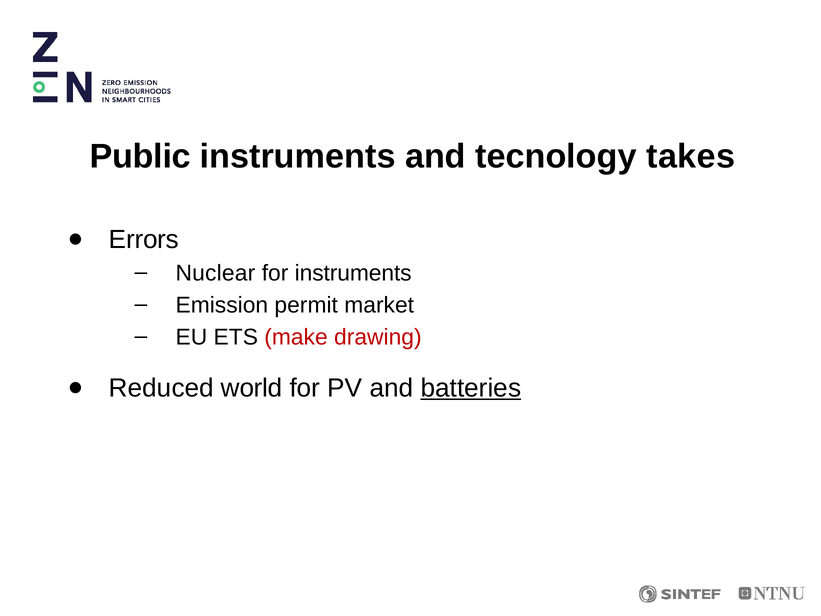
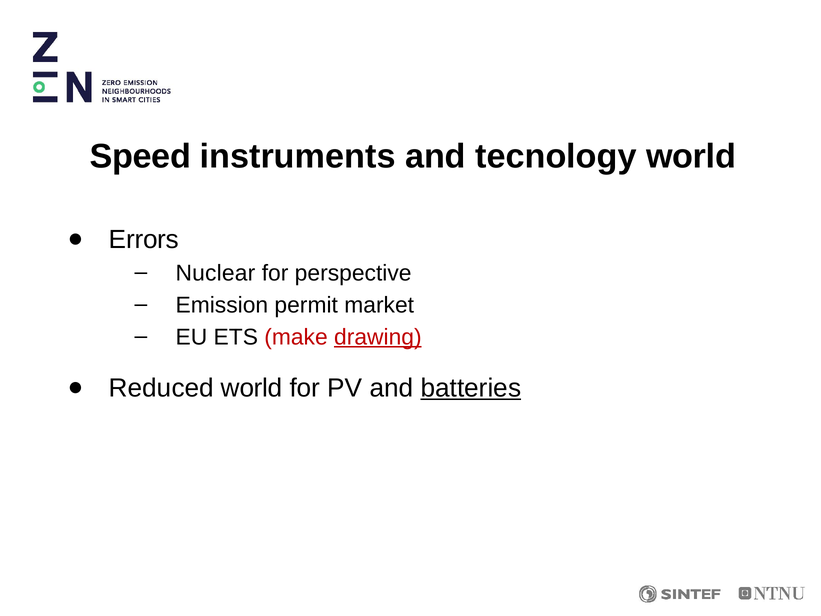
Public: Public -> Speed (140, 156)
tecnology takes: takes -> world (691, 156)
for instruments: instruments -> perspective (353, 273)
drawing underline: none -> present (378, 337)
